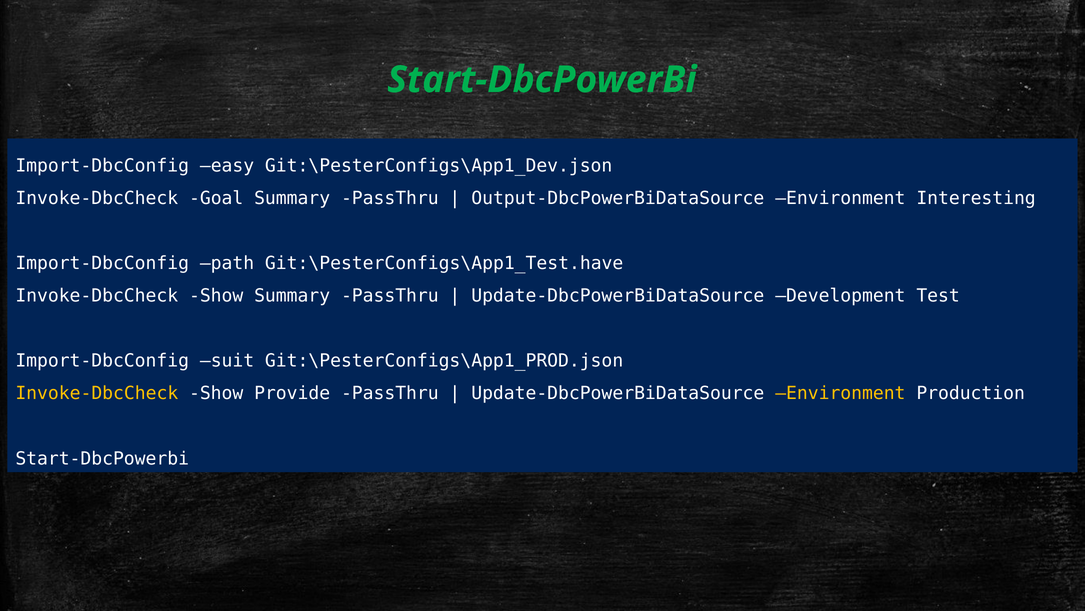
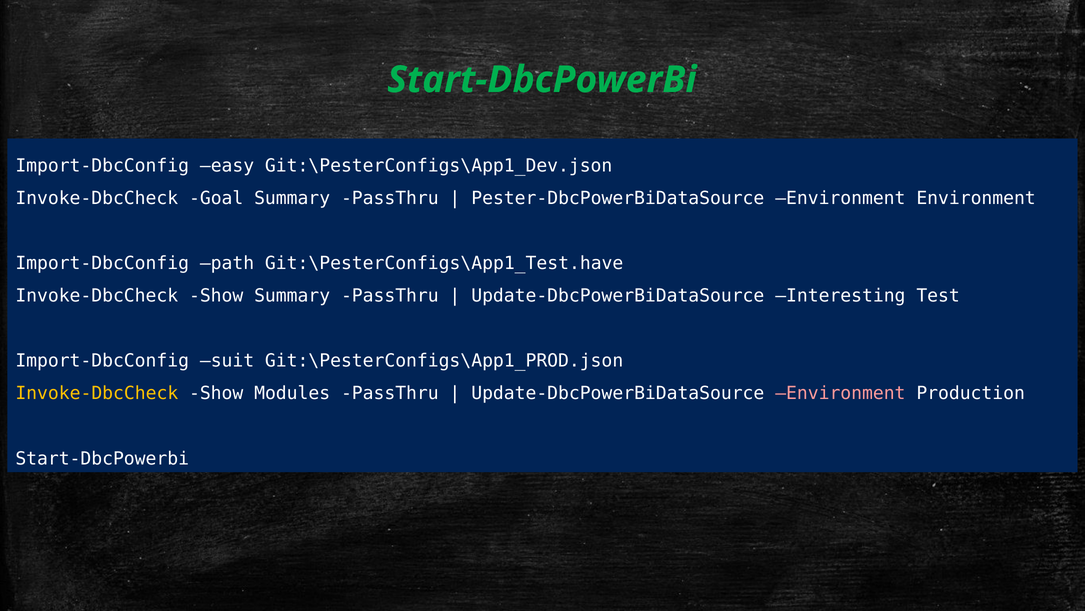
Output-DbcPowerBiDataSource: Output-DbcPowerBiDataSource -> Pester-DbcPowerBiDataSource (618, 198)
Environment Interesting: Interesting -> Environment (976, 198)
Development: Development -> Interesting (840, 295)
Provide: Provide -> Modules (292, 393)
Environment colour: yellow -> pink (840, 393)
